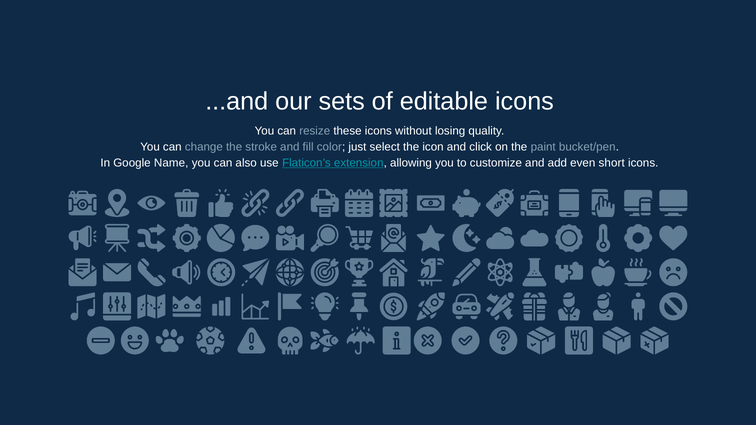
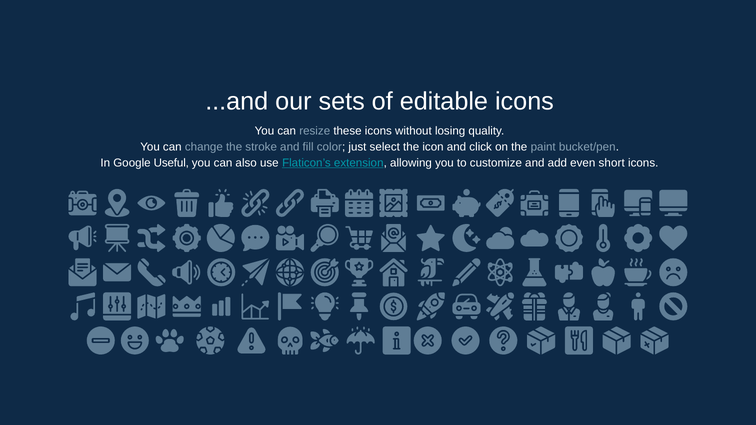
Name: Name -> Useful (171, 163)
